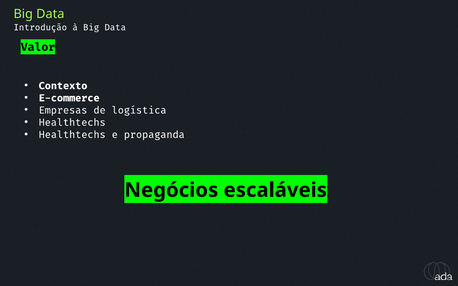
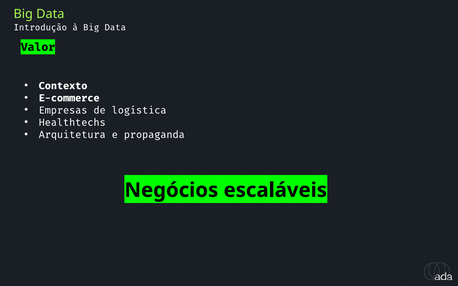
Healthtechs: Healthtechs -> Arquitetura (72, 135)
